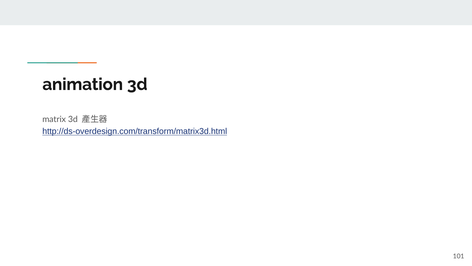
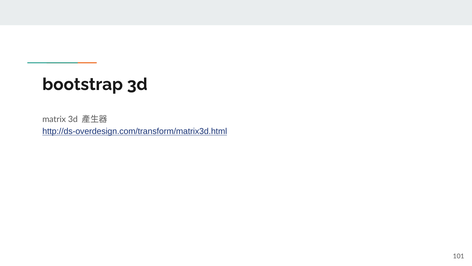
animation: animation -> bootstrap (83, 84)
